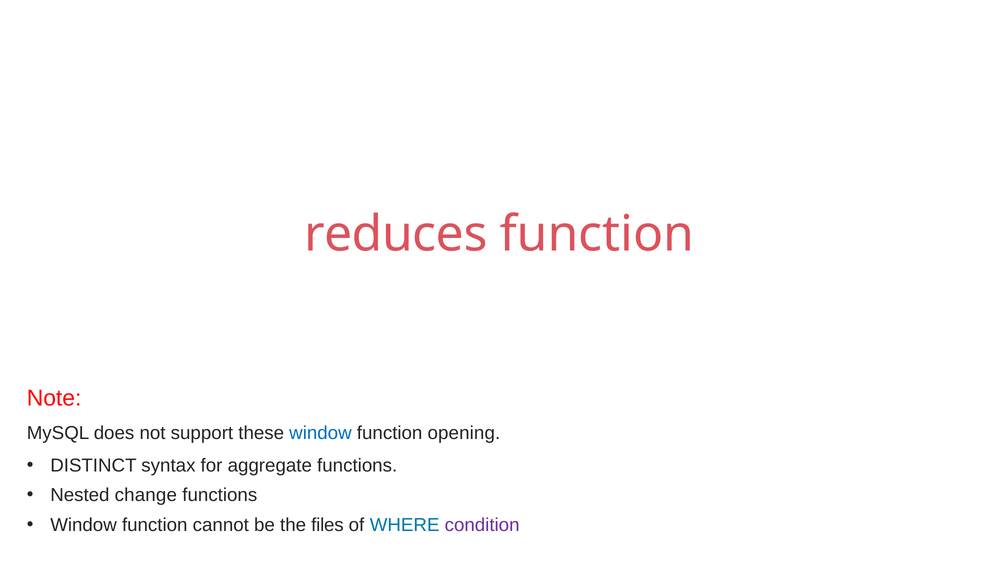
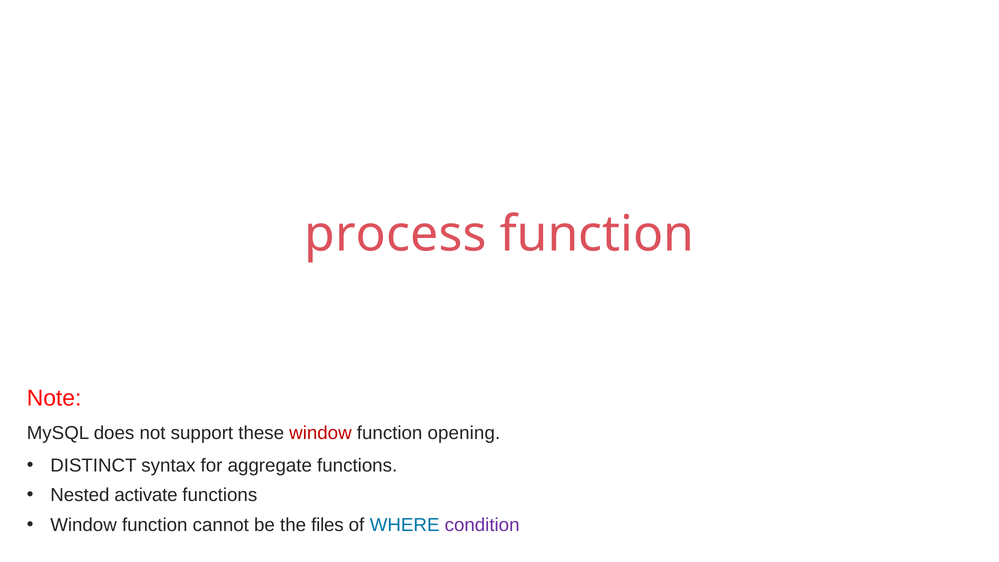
reduces: reduces -> process (395, 234)
window colour: blue -> red (320, 433)
change: change -> activate (146, 495)
